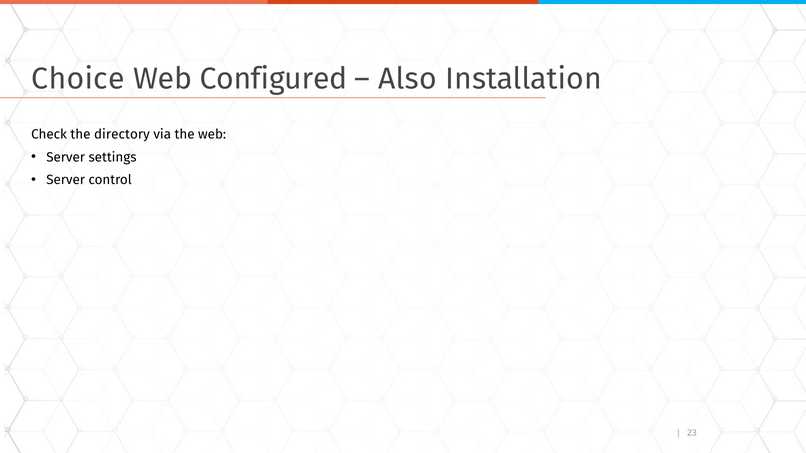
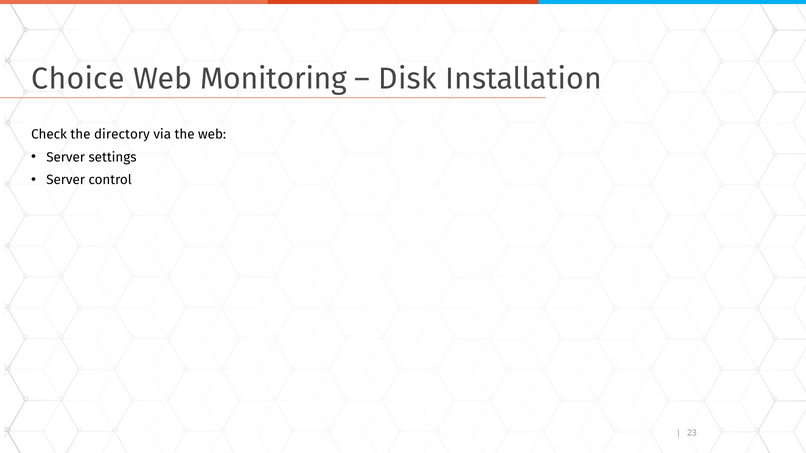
Configured: Configured -> Monitoring (273, 79)
Also: Also -> Disk (408, 79)
